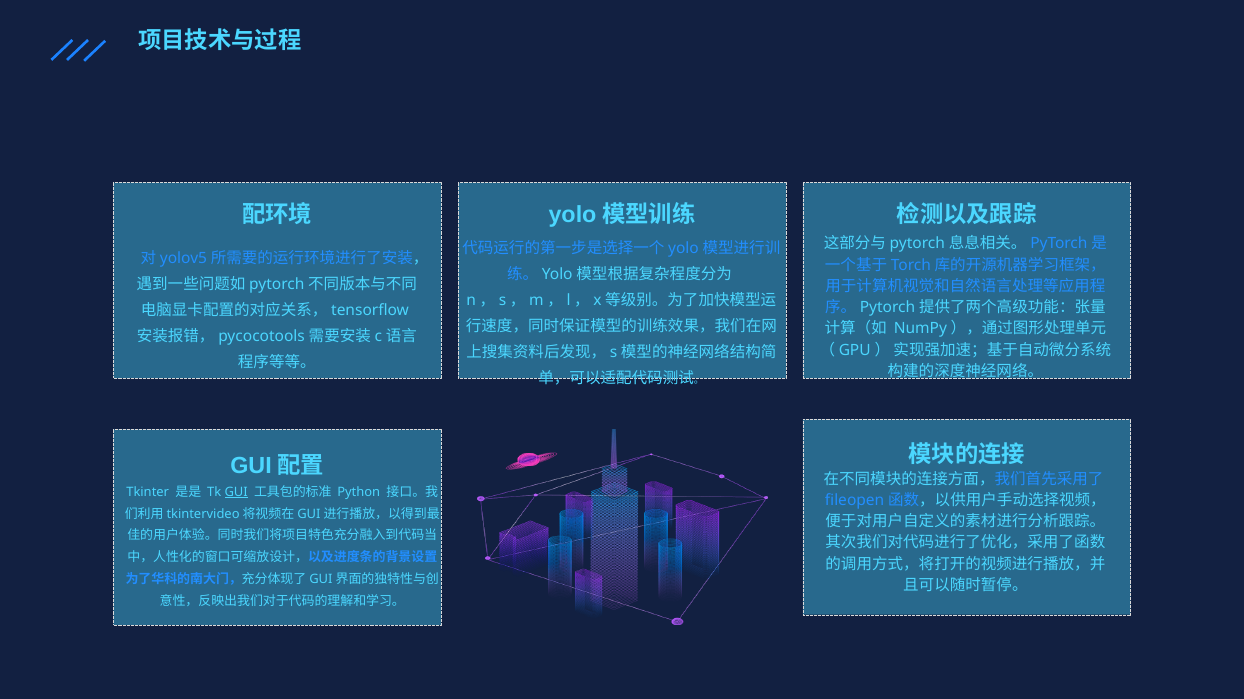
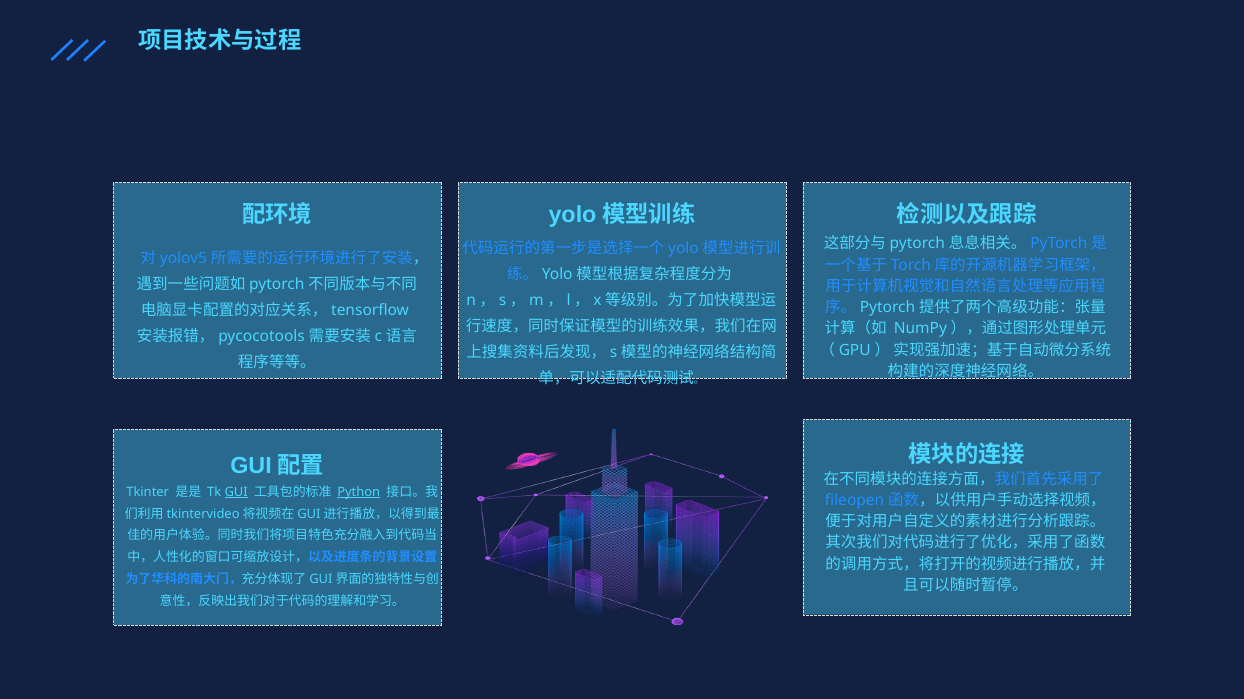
Python underline: none -> present (359, 493)
